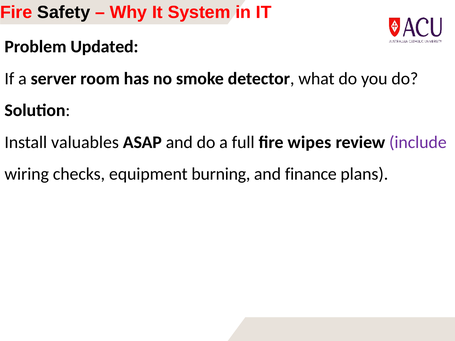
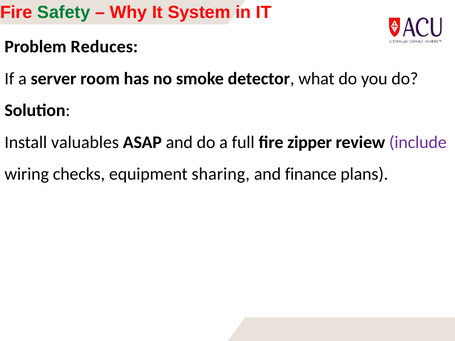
Safety colour: black -> green (64, 12)
Updated: Updated -> Reduces (104, 47)
wipes: wipes -> zipper (310, 142)
burning: burning -> sharing (221, 174)
